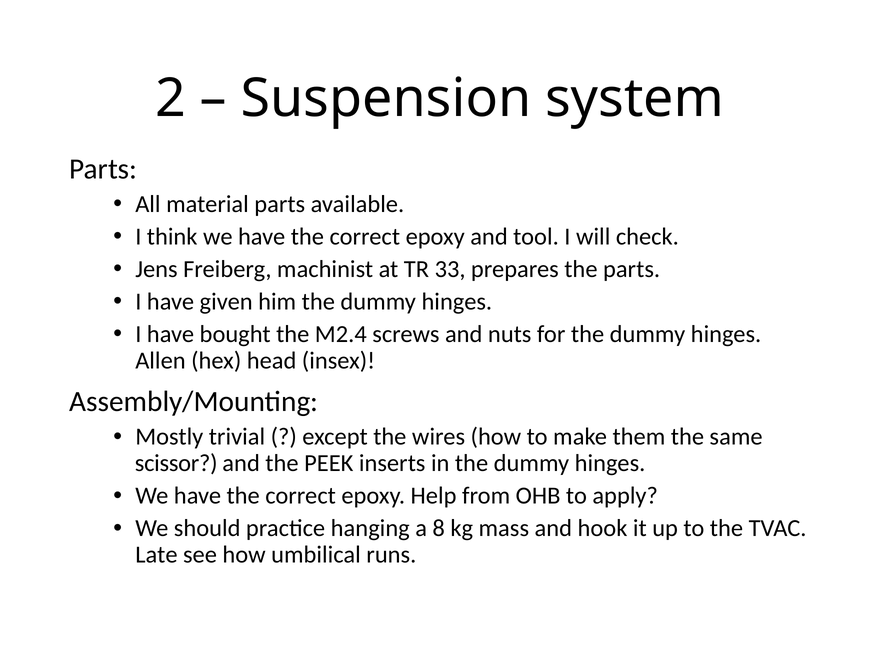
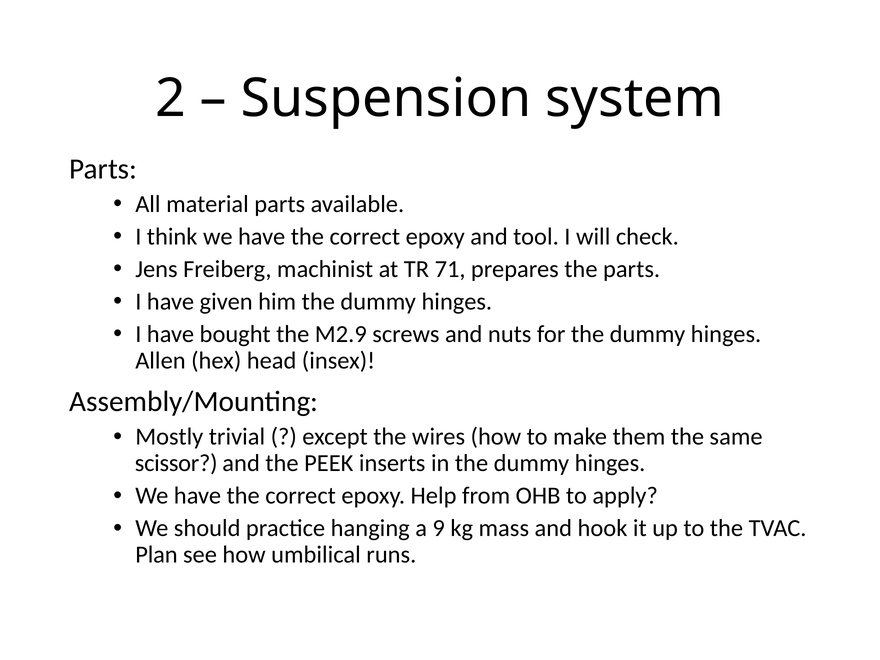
33: 33 -> 71 (450, 269)
M2.4: M2.4 -> M2.9 (341, 334)
8: 8 -> 9 (439, 528)
Late: Late -> Plan (156, 555)
